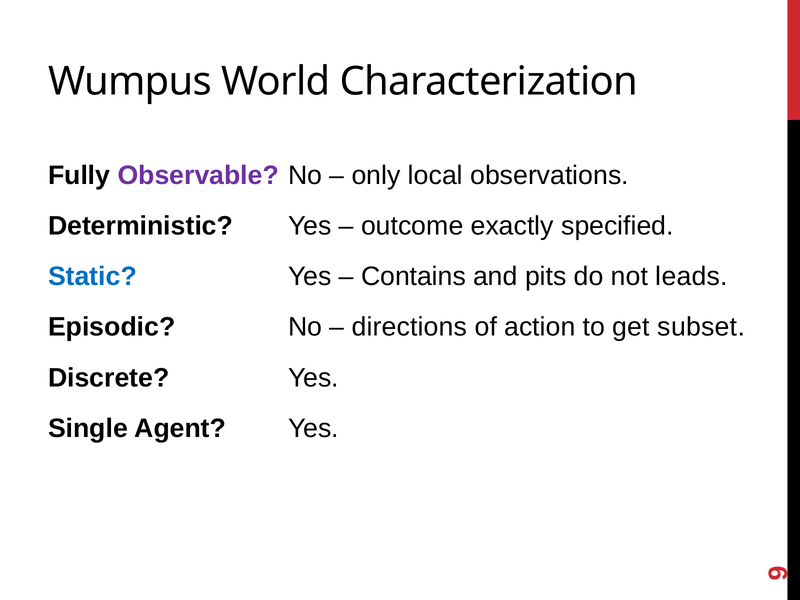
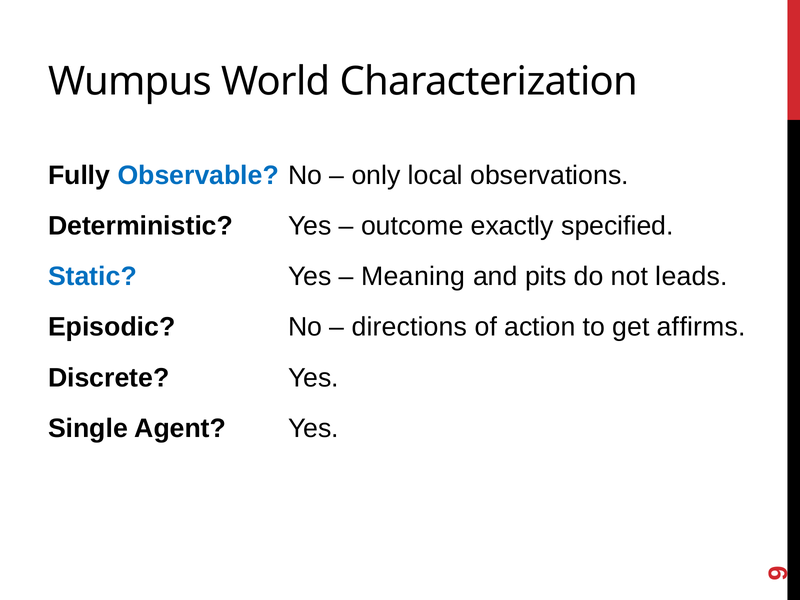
Observable colour: purple -> blue (198, 175)
Contains: Contains -> Meaning (413, 276)
subset: subset -> affirms (701, 327)
